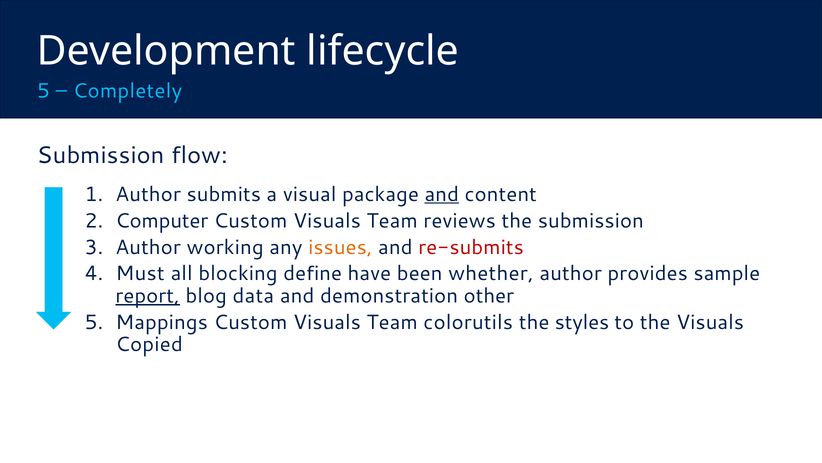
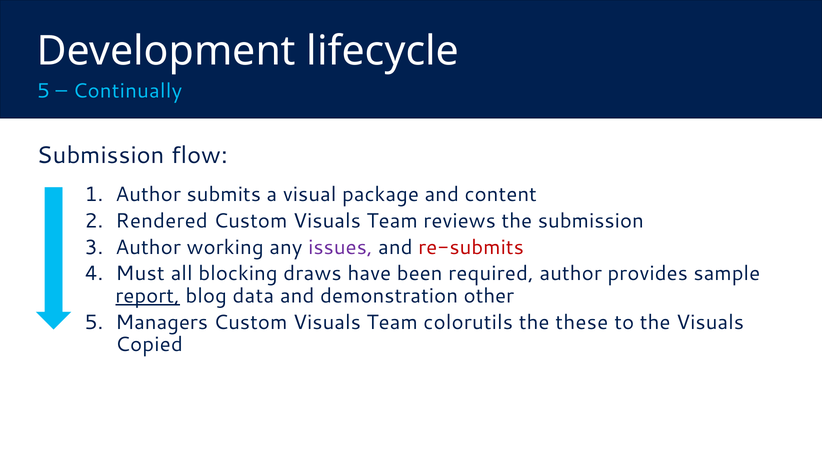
Completely: Completely -> Continually (128, 91)
and underline: present -> none (442, 194)
Computer: Computer -> Rendered (162, 220)
issues colour: orange -> purple (340, 247)
define: define -> draws (312, 273)
whether: whether -> required (491, 273)
Mappings: Mappings -> Managers (162, 322)
styles: styles -> these (582, 322)
